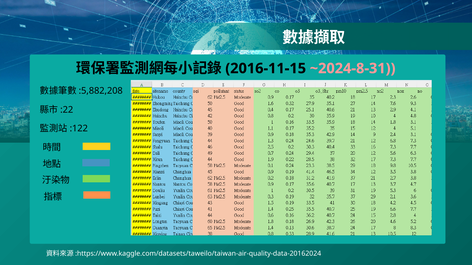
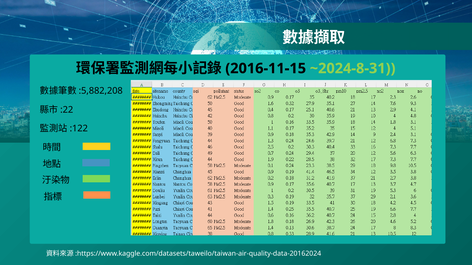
~2024-8-31 colour: pink -> light green (353, 69)
